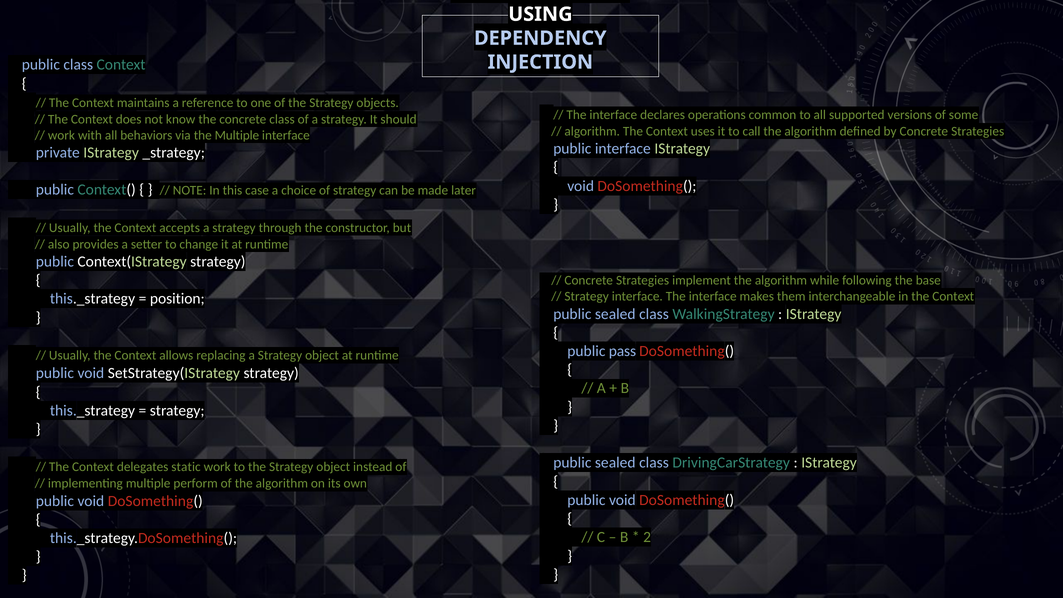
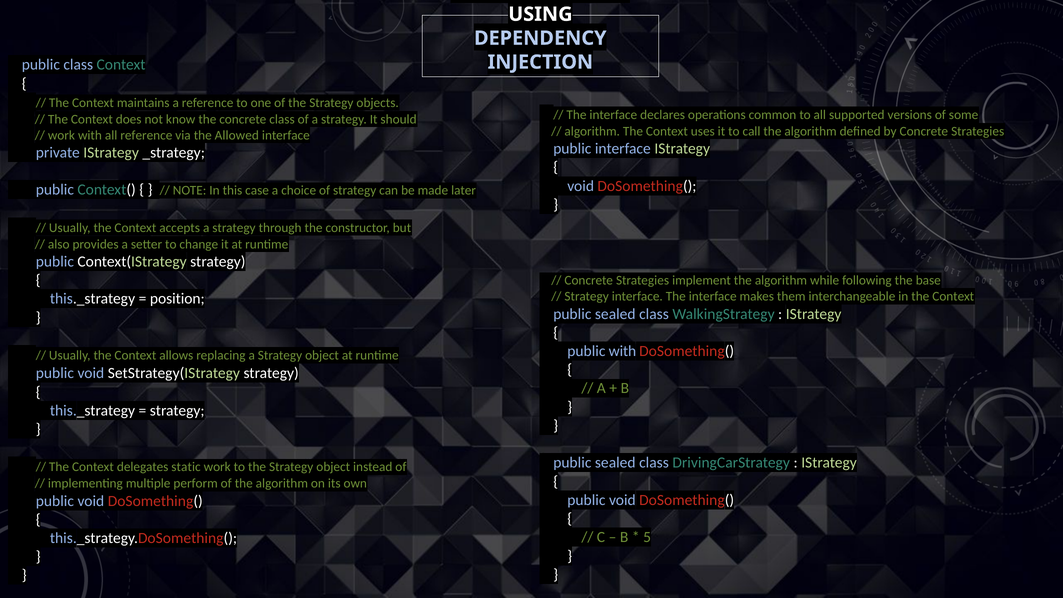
all behaviors: behaviors -> reference (146, 135)
the Multiple: Multiple -> Allowed (237, 135)
public pass: pass -> with (622, 351)
2: 2 -> 5 (647, 537)
